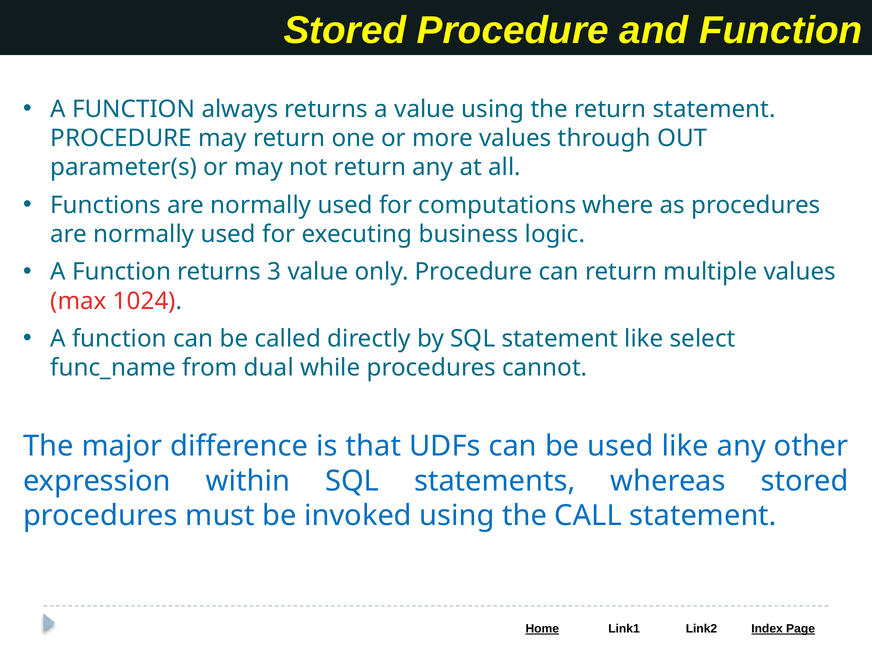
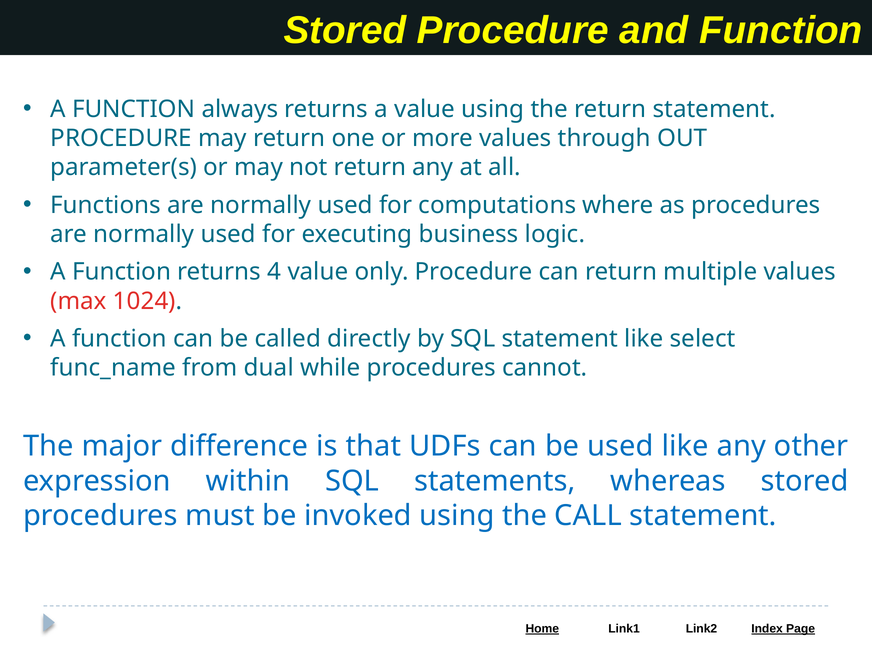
3: 3 -> 4 (274, 272)
